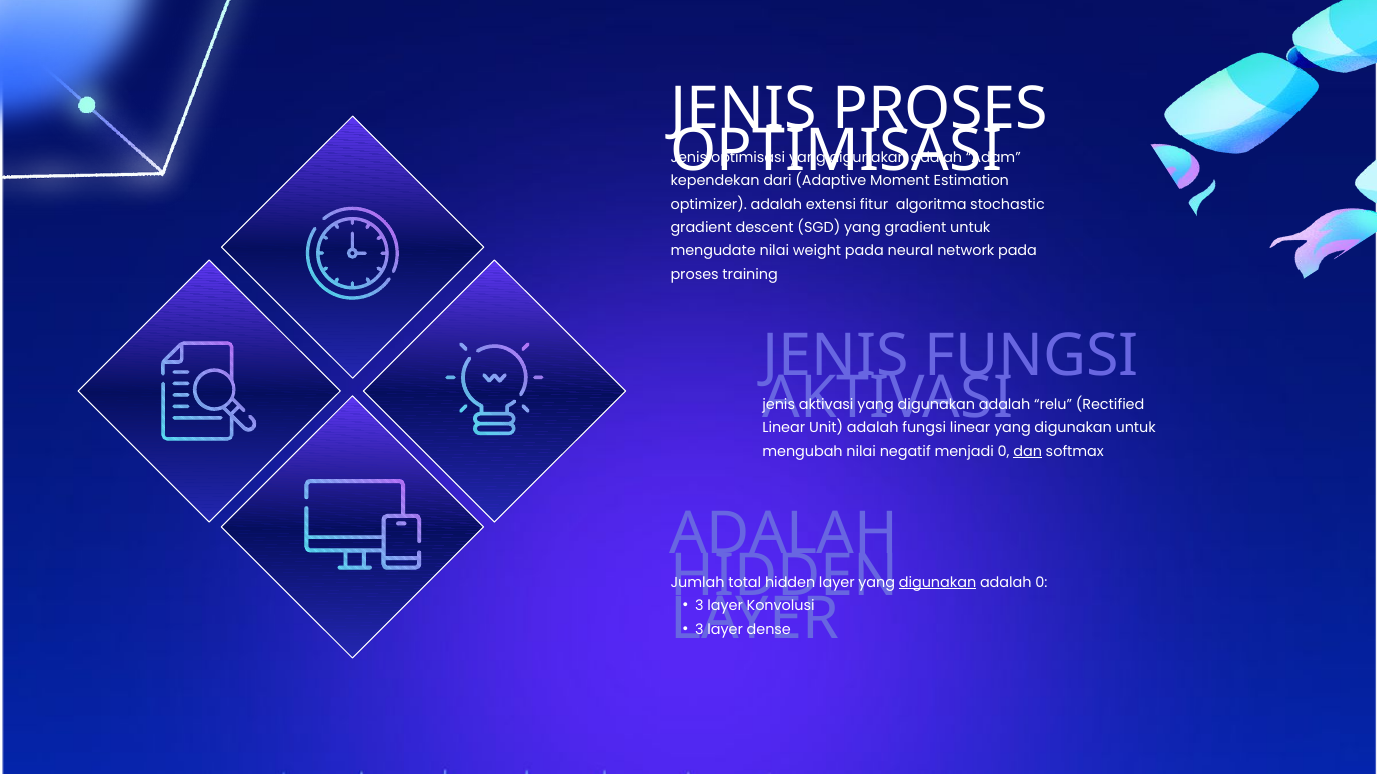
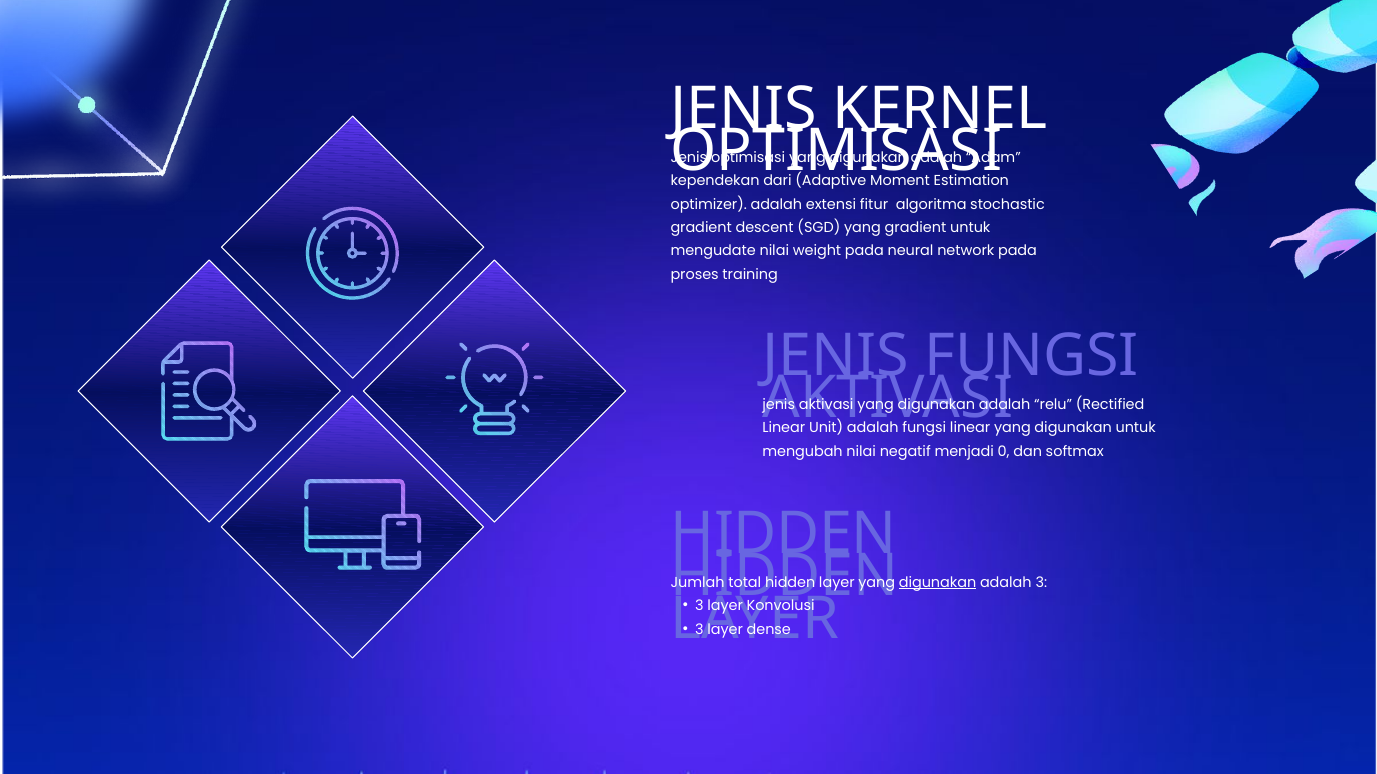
JENIS PROSES: PROSES -> KERNEL (940, 109)
dan underline: present -> none (1028, 452)
ADALAH: ADALAH -> HIDDEN (784, 534)
adalah 0: 0 -> 3 (1041, 583)
